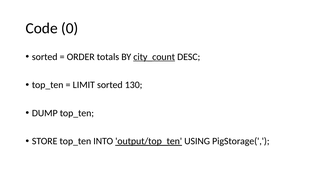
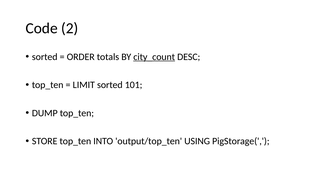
0: 0 -> 2 (70, 28)
130: 130 -> 101 (134, 85)
output/top_ten underline: present -> none (149, 141)
